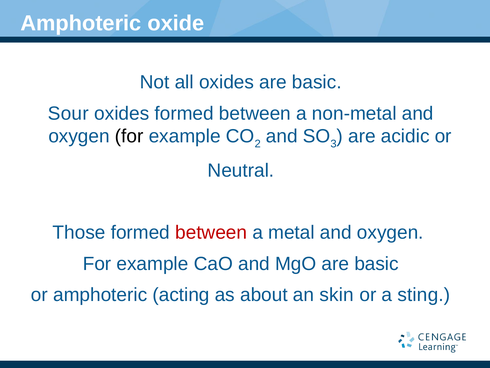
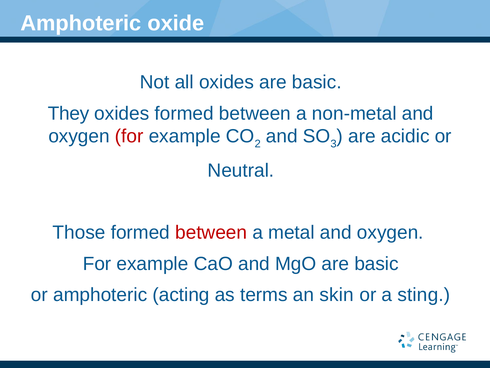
Sour: Sour -> They (69, 113)
for colour: black -> red (129, 136)
about: about -> terms (264, 294)
